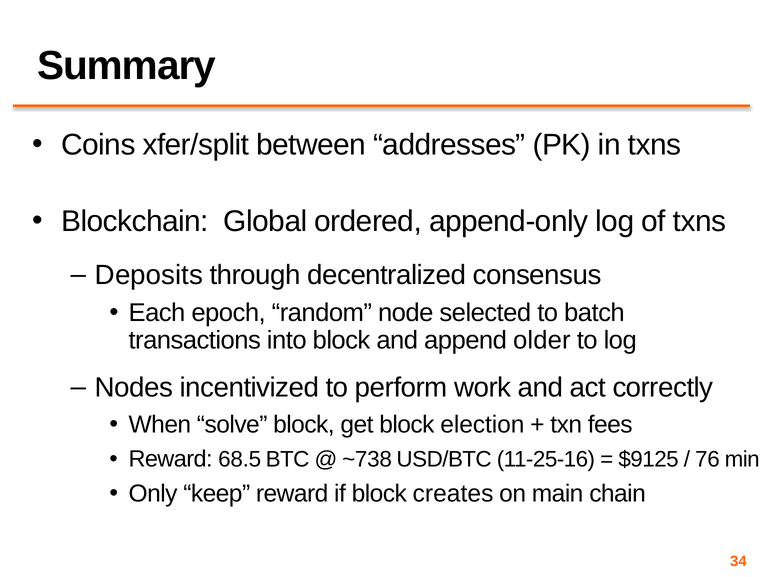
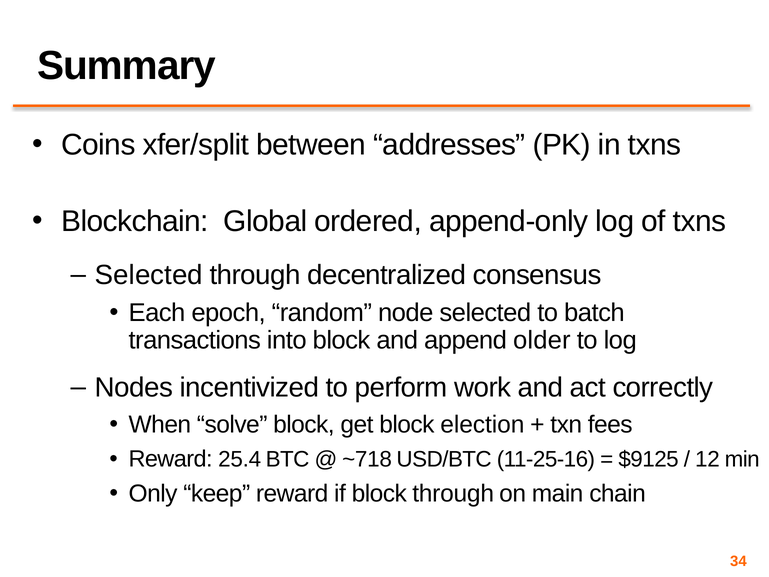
Deposits: Deposits -> Selected (149, 275)
68.5: 68.5 -> 25.4 (240, 459)
~738: ~738 -> ~718 (367, 459)
76: 76 -> 12 (707, 459)
block creates: creates -> through (453, 494)
